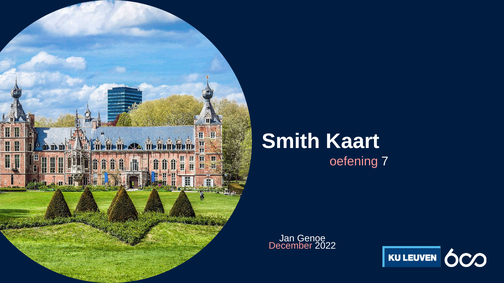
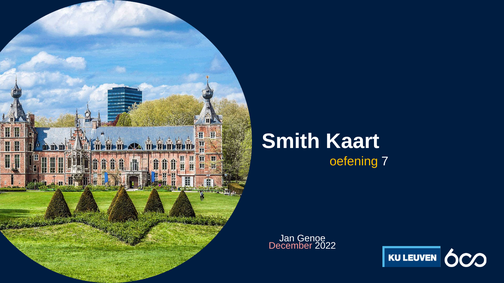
oefening colour: pink -> yellow (354, 161)
